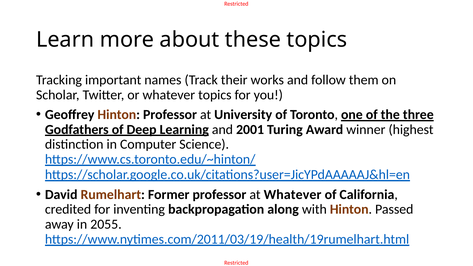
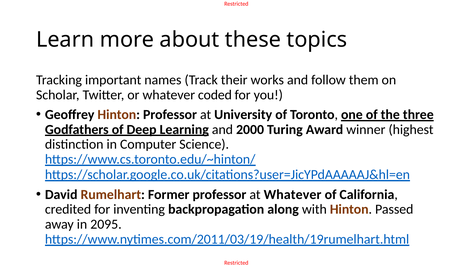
whatever topics: topics -> coded (215, 95)
2001: 2001 -> 2000 (250, 129)
2055: 2055 -> 2095 (106, 224)
